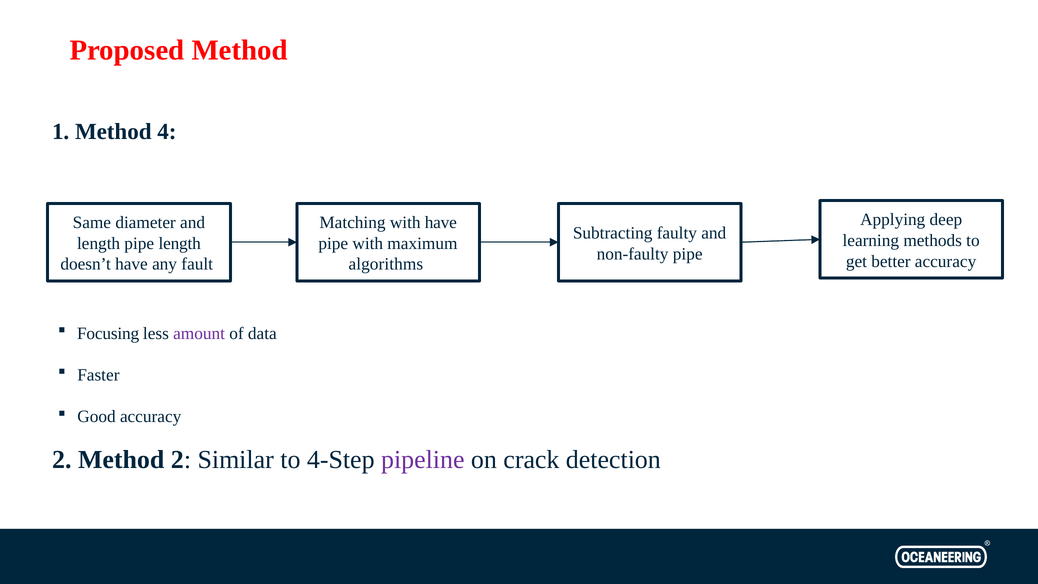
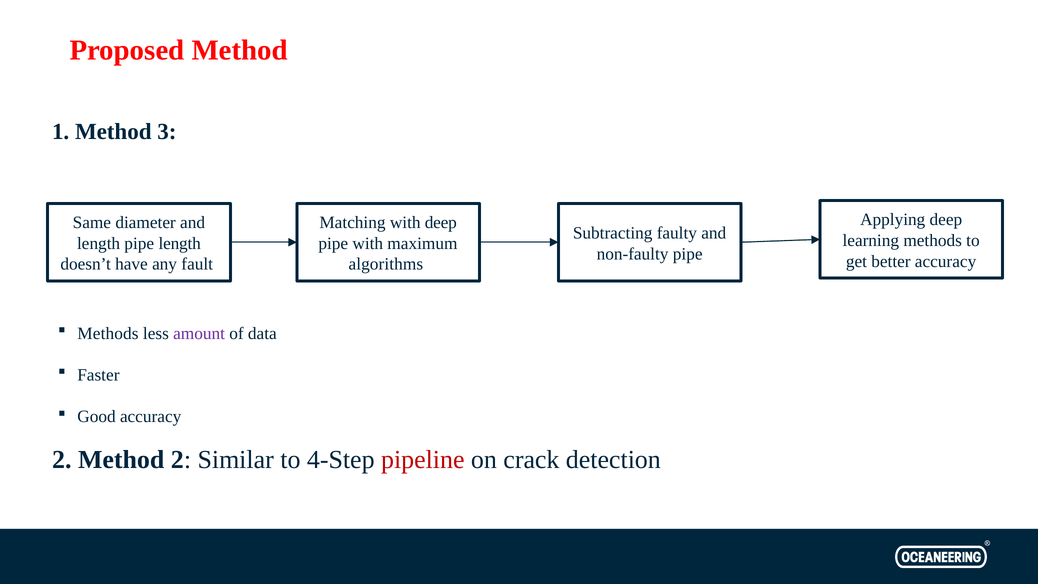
4: 4 -> 3 (167, 132)
with have: have -> deep (441, 223)
Focusing: Focusing -> Methods (108, 333)
pipeline colour: purple -> red (423, 460)
